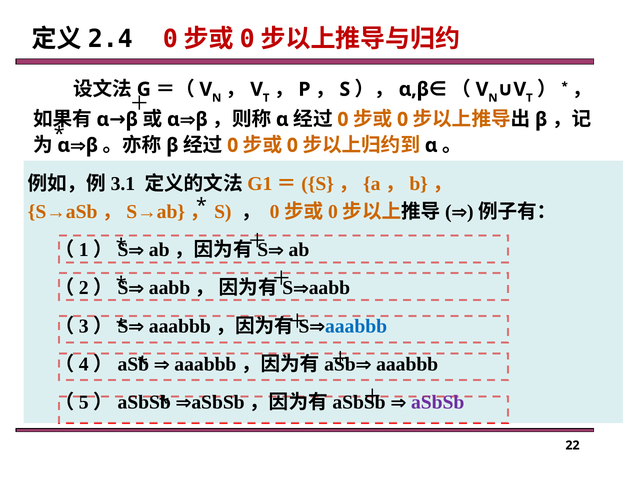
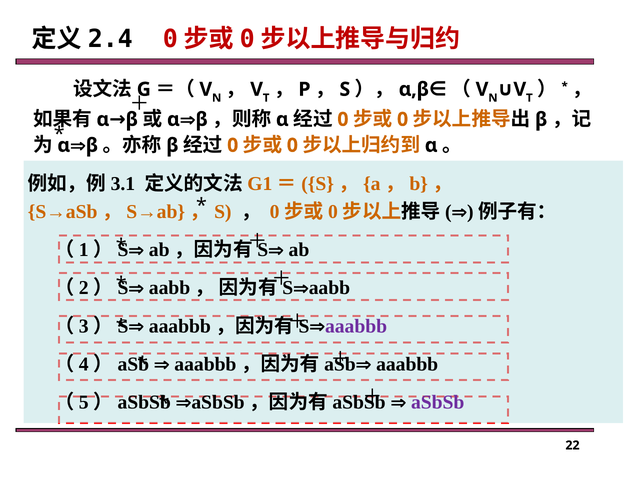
aaabbb colour: blue -> purple (356, 326)
